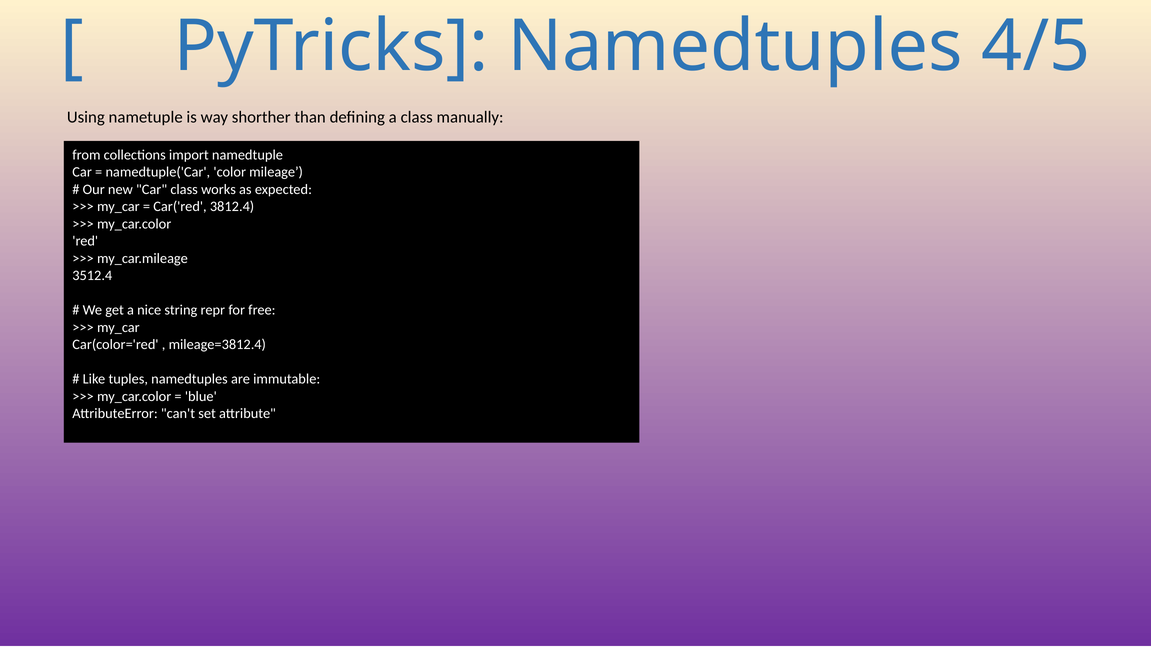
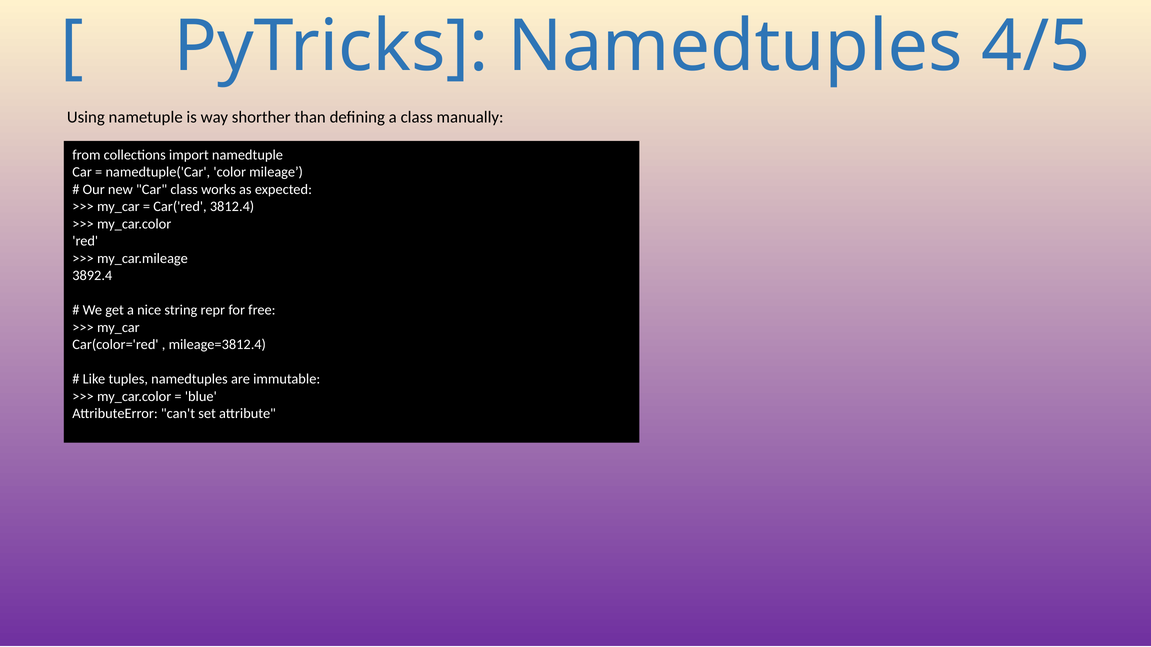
3512.4: 3512.4 -> 3892.4 (92, 276)
